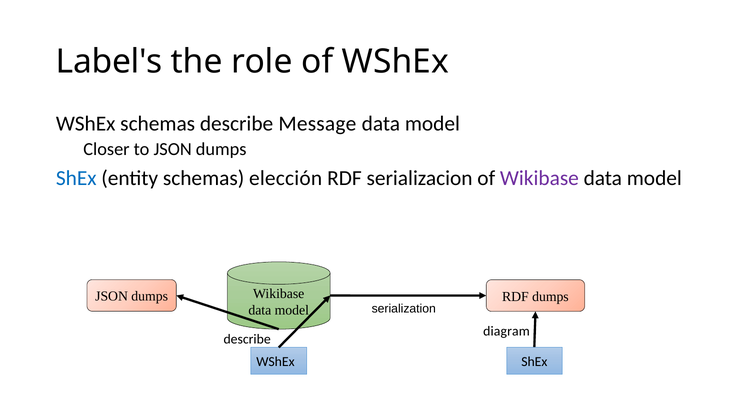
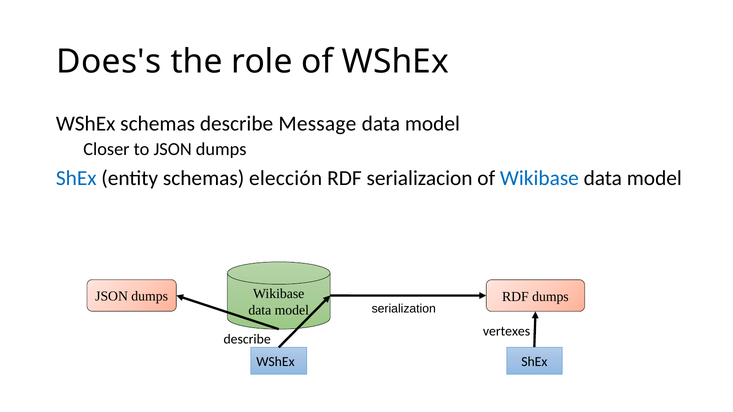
Label's: Label's -> Does's (109, 62)
Wikibase colour: purple -> blue (539, 178)
diagram: diagram -> vertexes (507, 331)
